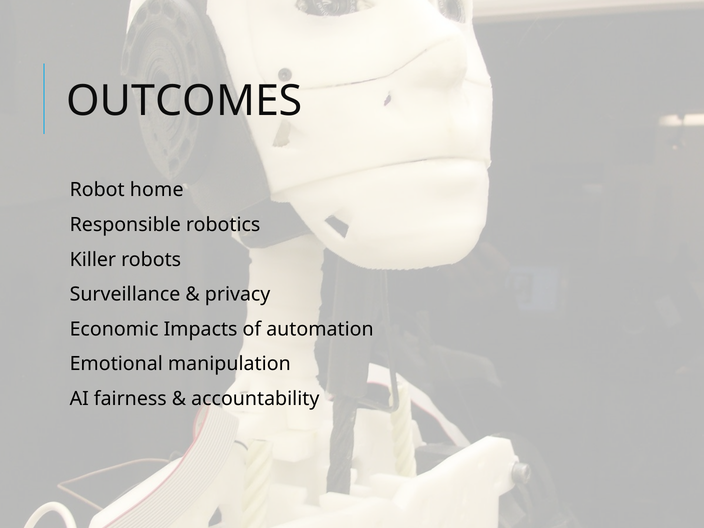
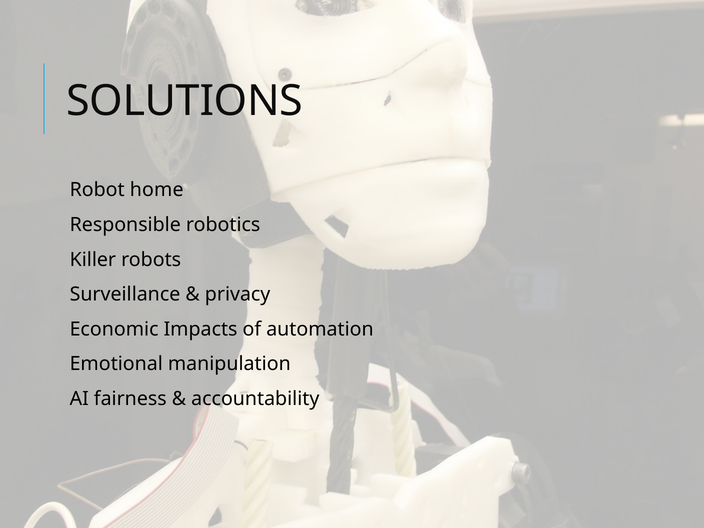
OUTCOMES: OUTCOMES -> SOLUTIONS (185, 101)
